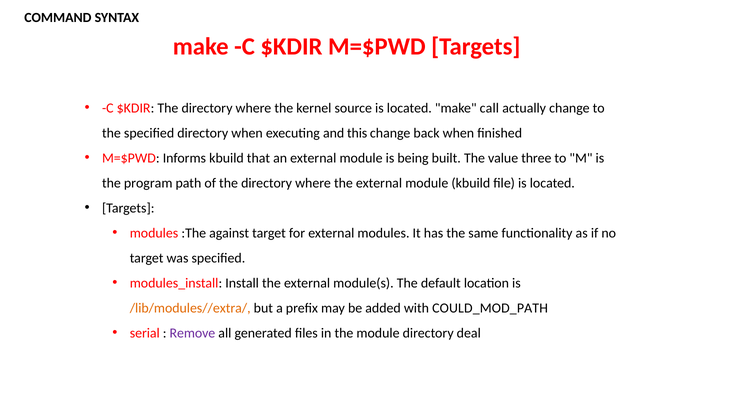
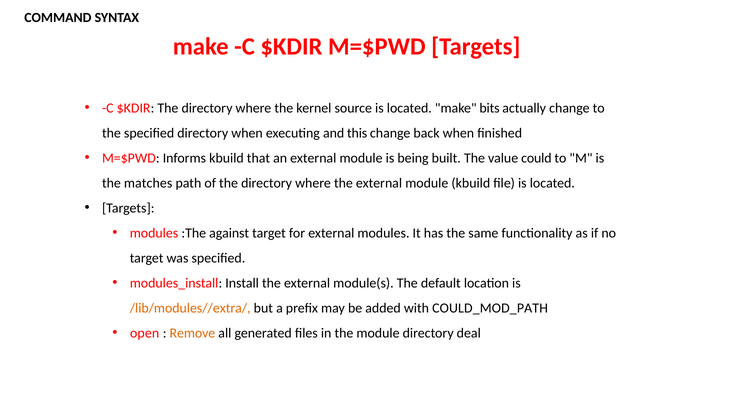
call: call -> bits (490, 108)
three: three -> could (536, 158)
program: program -> matches (148, 183)
serial: serial -> open (145, 333)
Remove colour: purple -> orange (192, 333)
